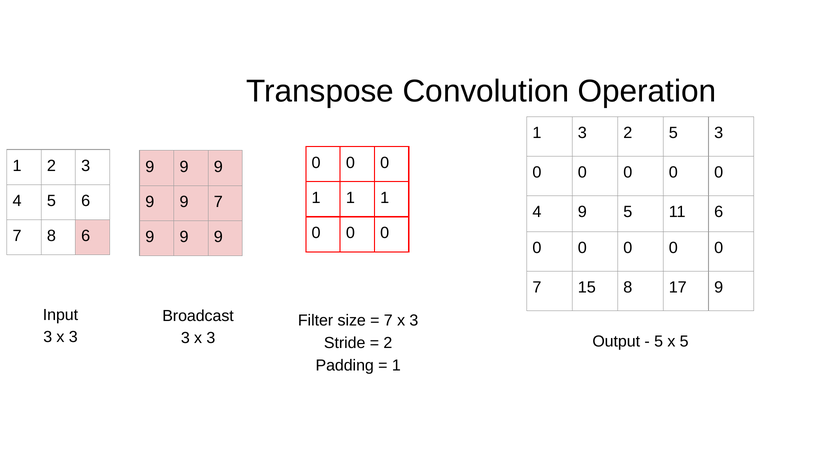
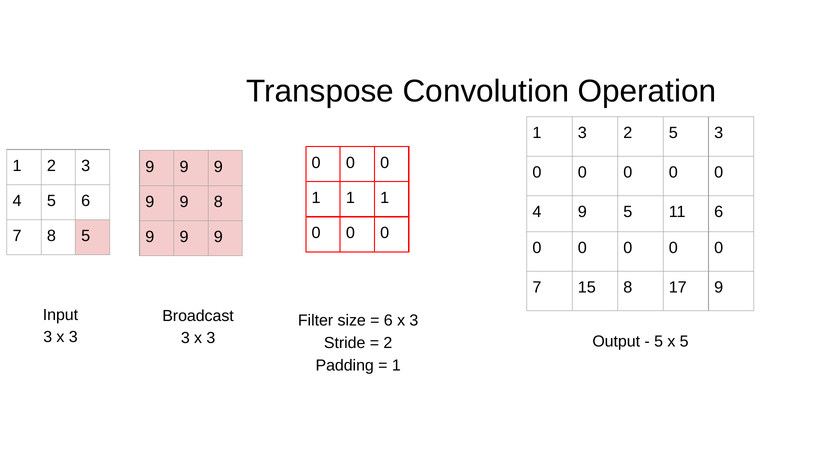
9 7: 7 -> 8 (218, 202)
8 6: 6 -> 5 (86, 236)
7: 7 -> 6 (388, 320)
